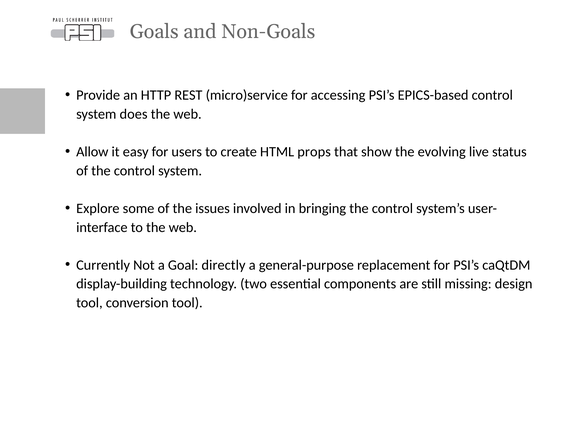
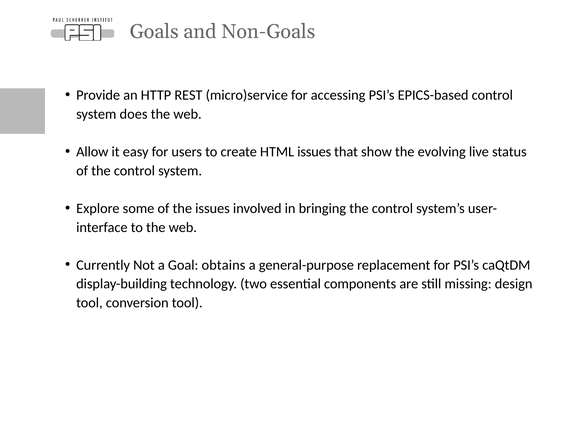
HTML props: props -> issues (314, 152)
directly: directly -> obtains (223, 265)
